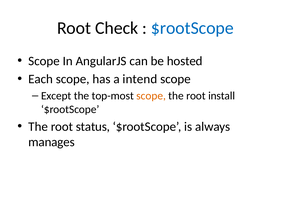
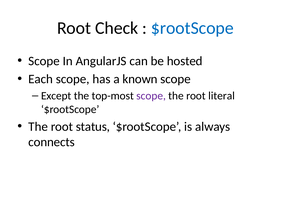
intend: intend -> known (140, 79)
scope colour: orange -> purple (151, 96)
install: install -> literal (222, 96)
manages: manages -> connects (52, 142)
